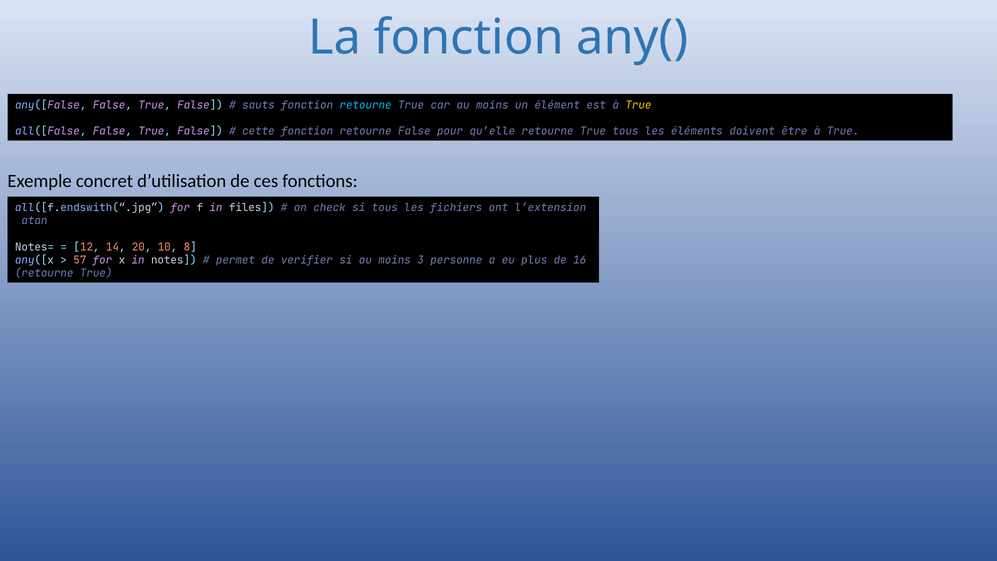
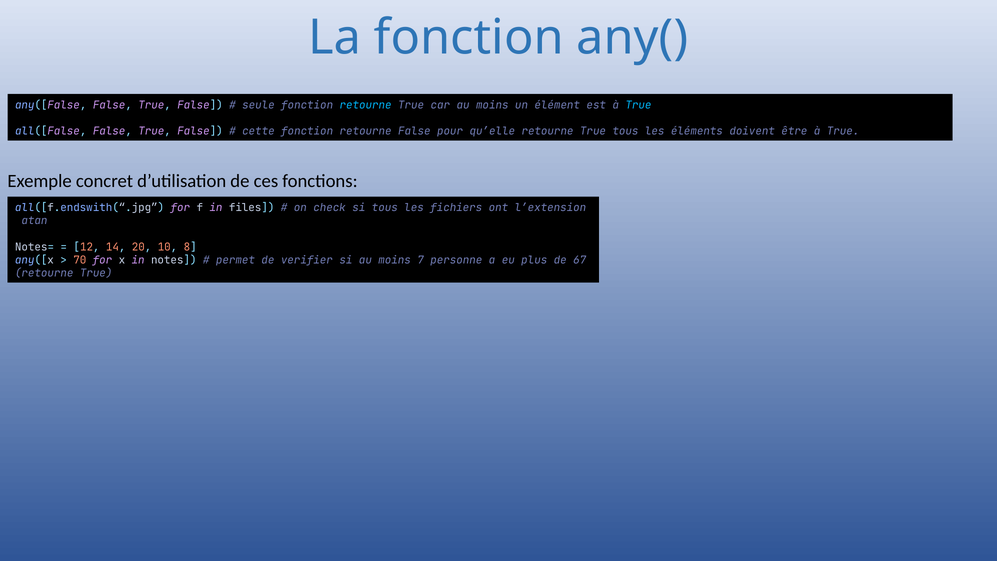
sauts: sauts -> seule (258, 105)
True colour: yellow -> light blue (638, 105)
57: 57 -> 70 (80, 260)
3: 3 -> 7 (421, 260)
16: 16 -> 67 (580, 260)
